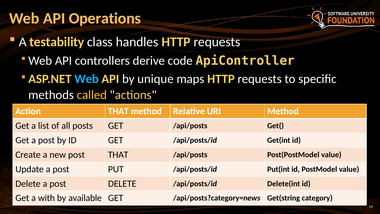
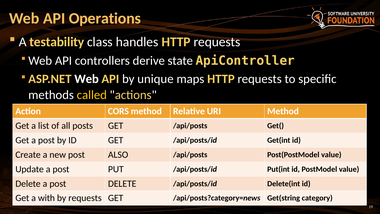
code: code -> state (180, 61)
Web colour: light blue -> white (87, 79)
Action THAT: THAT -> CORS (118, 111)
post THAT: THAT -> ALSO (118, 155)
by available: available -> requests (85, 198)
